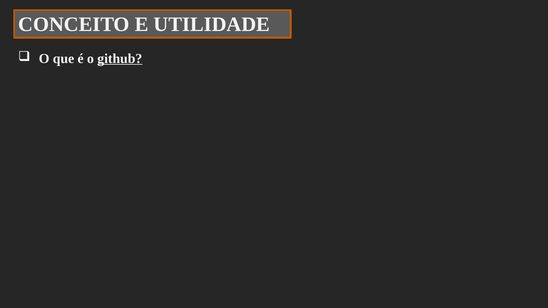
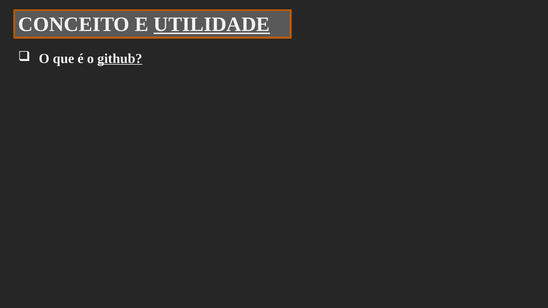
UTILIDADE underline: none -> present (212, 24)
